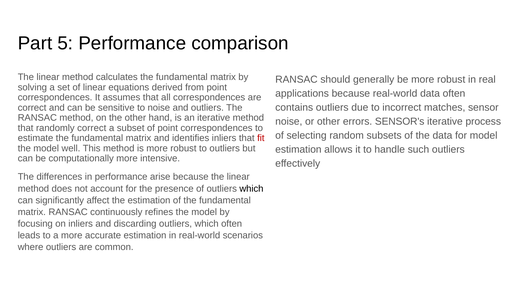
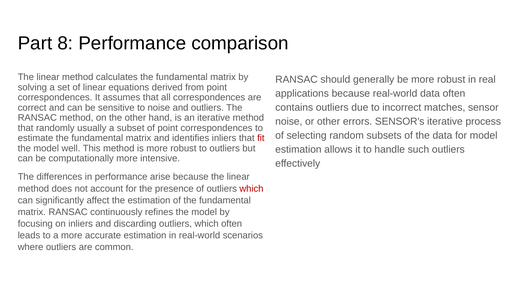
5: 5 -> 8 (65, 43)
randomly correct: correct -> usually (92, 128)
which colour: black -> red (251, 189)
